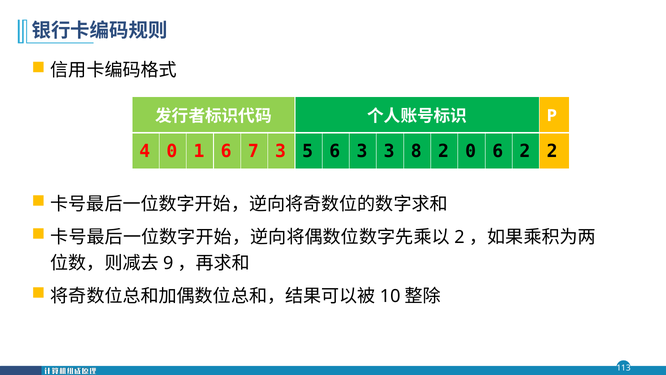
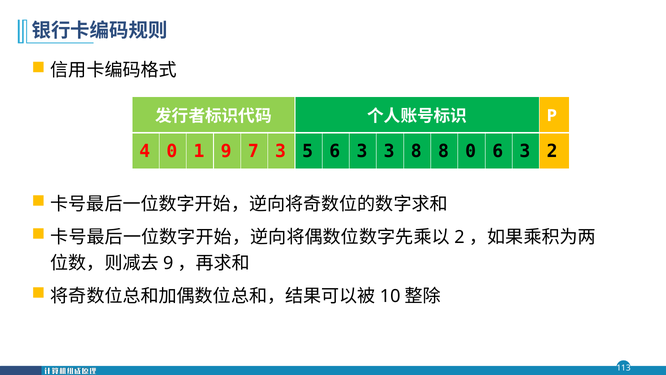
1 6: 6 -> 9 (226, 151)
8 2: 2 -> 8 (443, 151)
0 6 2: 2 -> 3 (525, 151)
